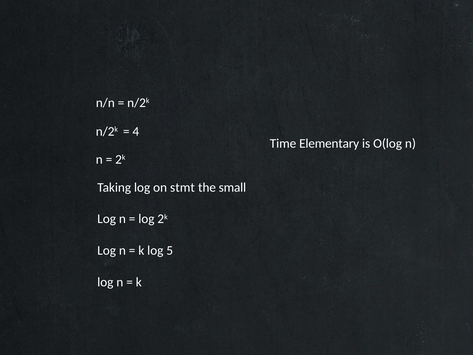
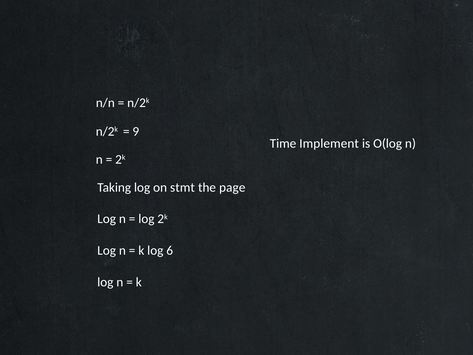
4: 4 -> 9 (136, 131)
Elementary: Elementary -> Implement (329, 143)
small: small -> page (232, 187)
5: 5 -> 6 (170, 250)
